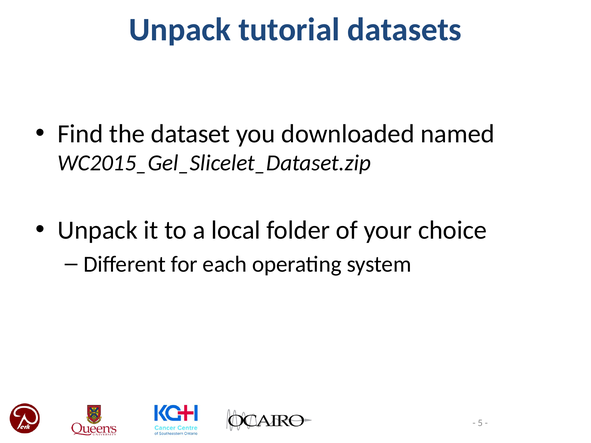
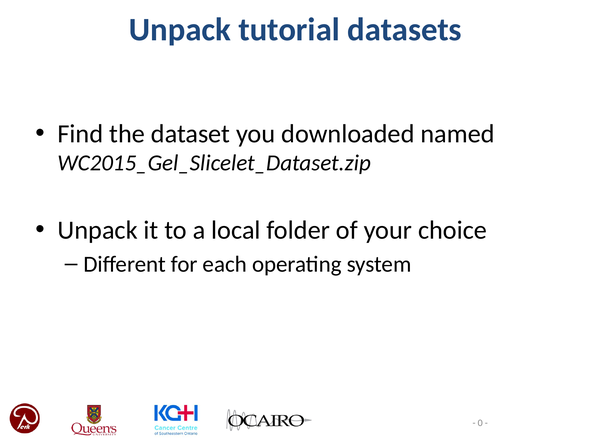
5: 5 -> 0 (480, 423)
